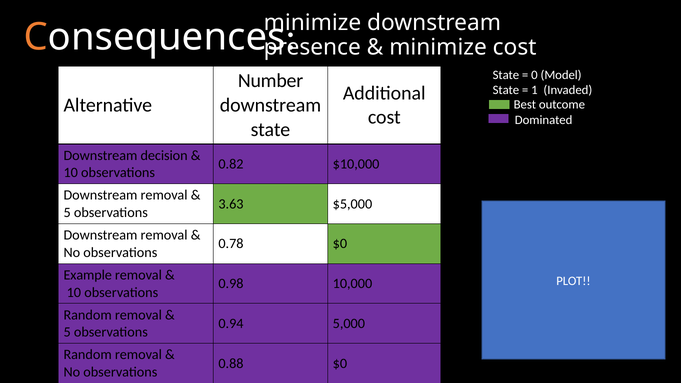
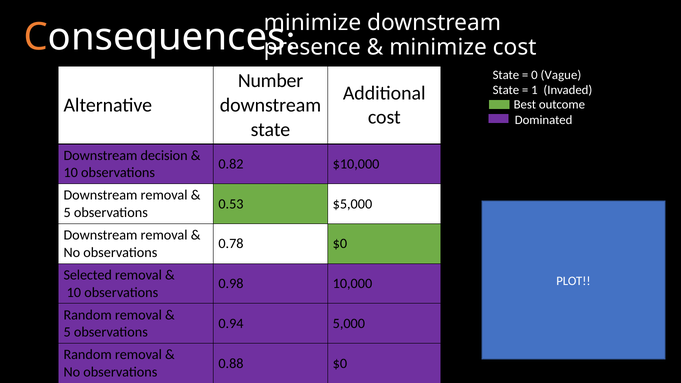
Model: Model -> Vague (561, 75)
3.63: 3.63 -> 0.53 (231, 204)
Example: Example -> Selected (88, 275)
